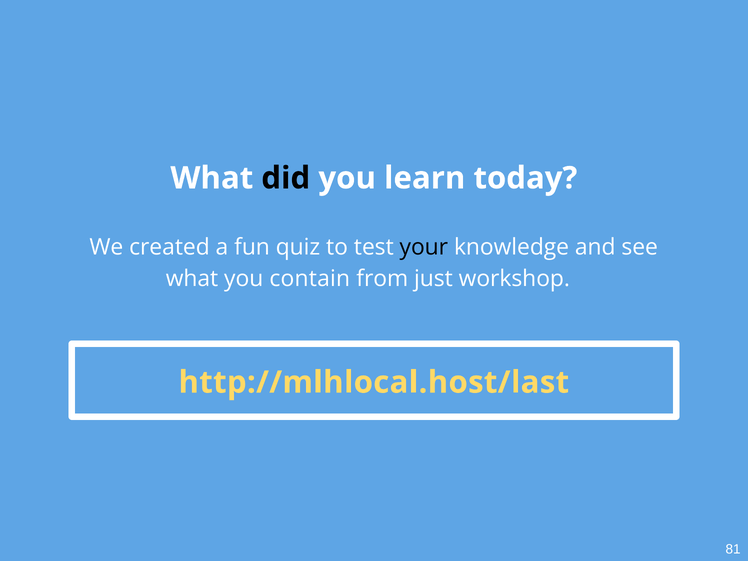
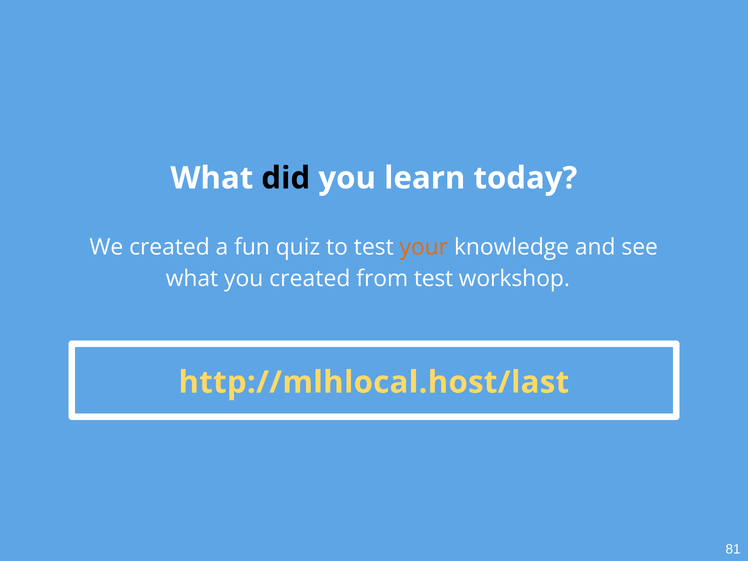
your colour: black -> orange (424, 247)
you contain: contain -> created (310, 279)
from just: just -> test (434, 279)
